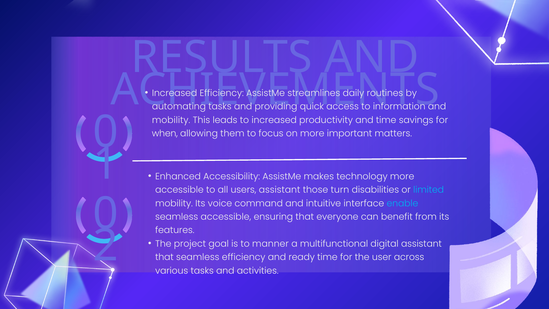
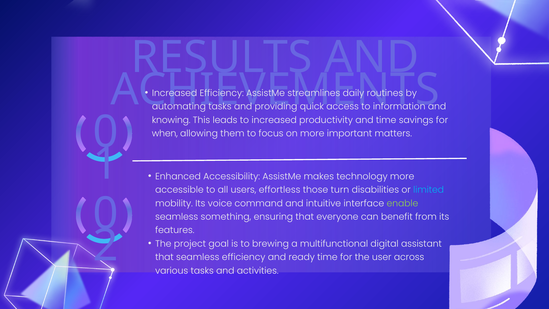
mobility: mobility -> knowing (171, 120)
users assistant: assistant -> effortless (280, 190)
enable colour: light blue -> light green (402, 203)
seamless accessible: accessible -> something (226, 217)
manner: manner -> brewing (271, 244)
